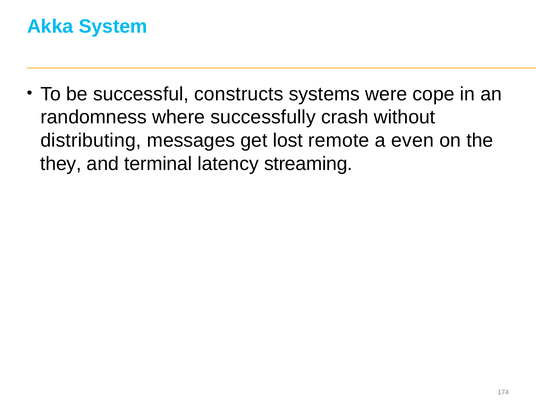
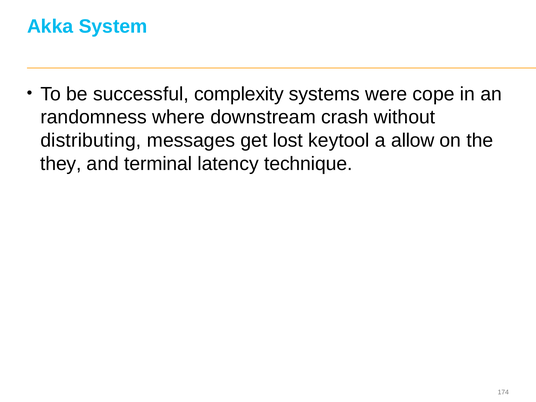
constructs: constructs -> complexity (239, 94)
successfully: successfully -> downstream (263, 117)
remote: remote -> keytool (339, 141)
even: even -> allow (413, 141)
streaming: streaming -> technique (308, 164)
